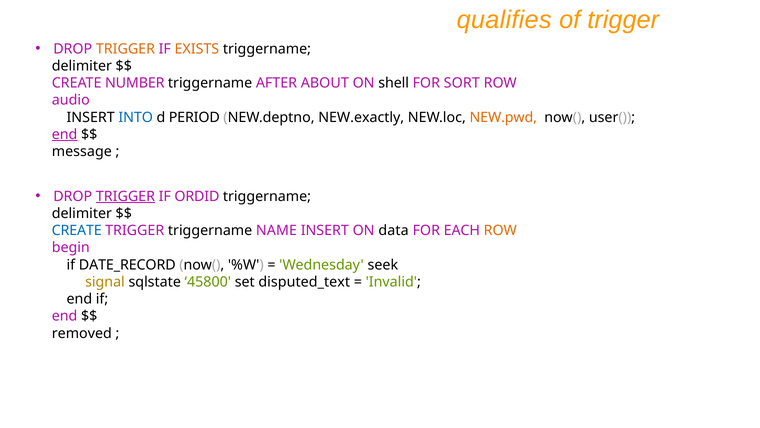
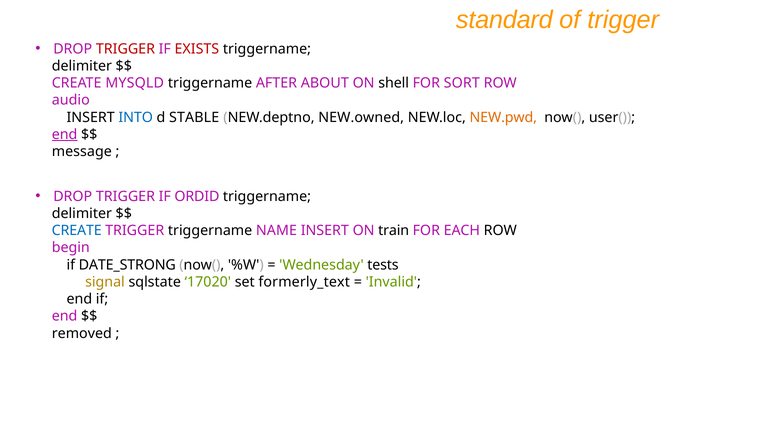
qualifies: qualifies -> standard (504, 20)
TRIGGER colour: orange -> red (125, 49)
EXISTS colour: orange -> red (197, 49)
NUMBER: NUMBER -> MYSQLD (135, 83)
PERIOD: PERIOD -> STABLE (194, 117)
NEW.exactly: NEW.exactly -> NEW.owned (361, 117)
TRIGGER underline: present -> none (125, 196)
data: data -> train (394, 230)
ROW colour: orange -> black (500, 230)
DATE_RECORD: DATE_RECORD -> DATE_STRONG (127, 265)
seek: seek -> tests (383, 265)
45800: 45800 -> 17020 (208, 282)
disputed_text: disputed_text -> formerly_text (304, 282)
